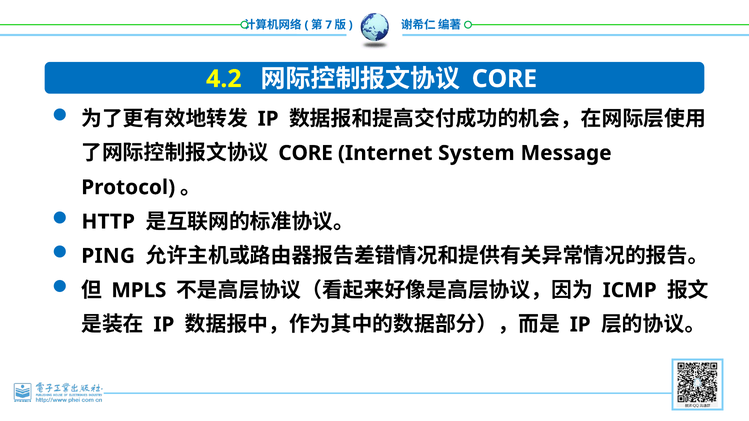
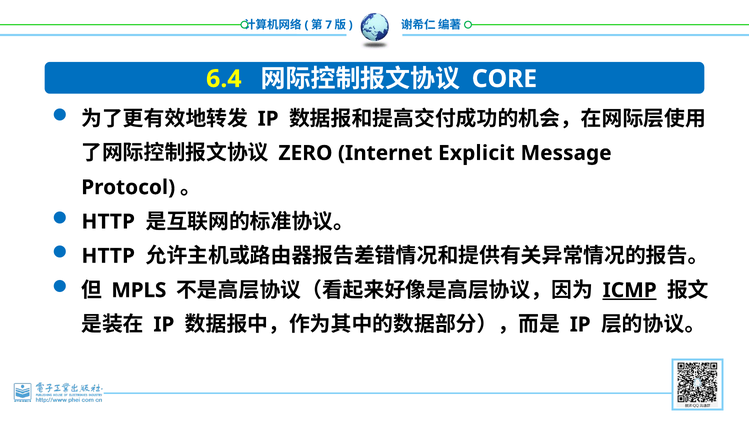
4.2: 4.2 -> 6.4 (224, 79)
CORE: CORE -> ZERO (305, 153)
System: System -> Explicit (476, 153)
PING: PING -> HTTP (108, 256)
ICMP underline: none -> present (630, 290)
